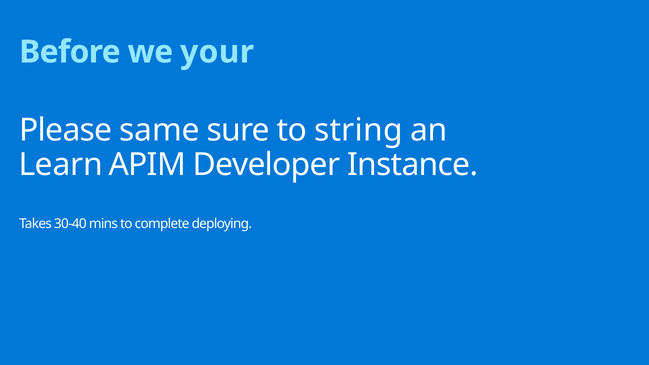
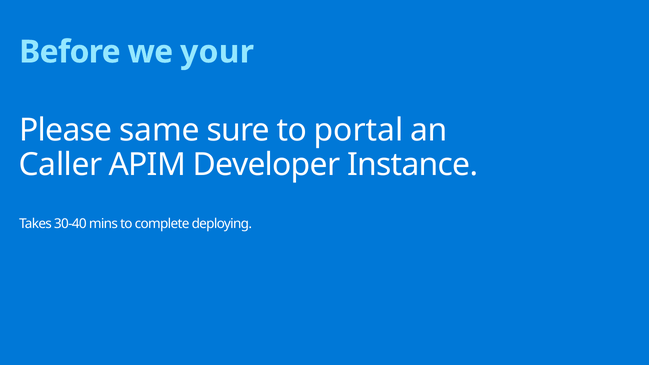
string: string -> portal (359, 130)
Learn: Learn -> Caller (61, 165)
